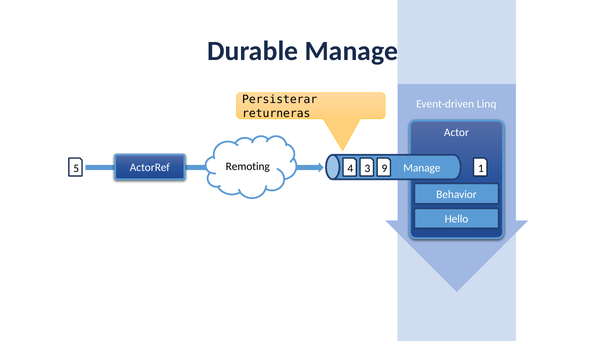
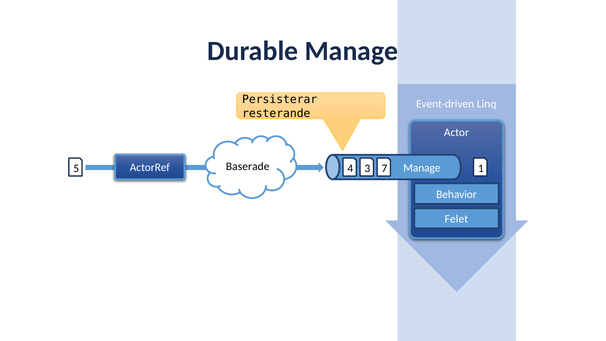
returneras: returneras -> resterande (276, 113)
Remoting: Remoting -> Baserade (248, 166)
9: 9 -> 7 (384, 168)
Hello: Hello -> Felet (456, 219)
